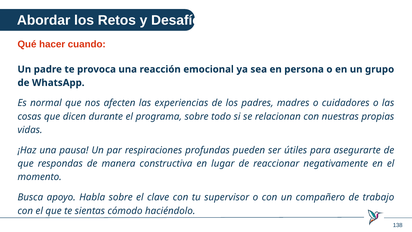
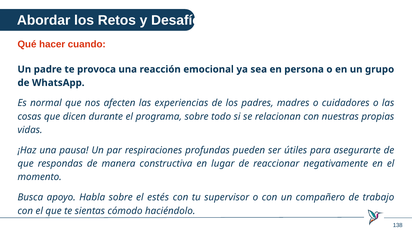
clave: clave -> estés (158, 197)
